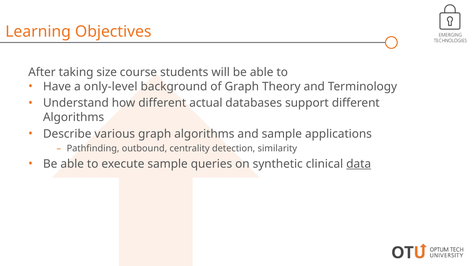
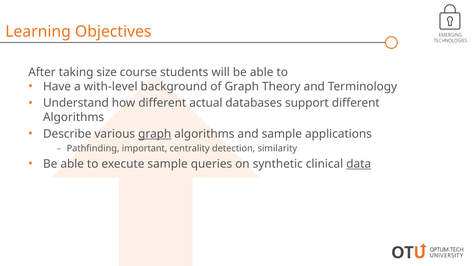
only-level: only-level -> with-level (111, 86)
graph underline: none -> present (155, 134)
outbound: outbound -> important (145, 148)
